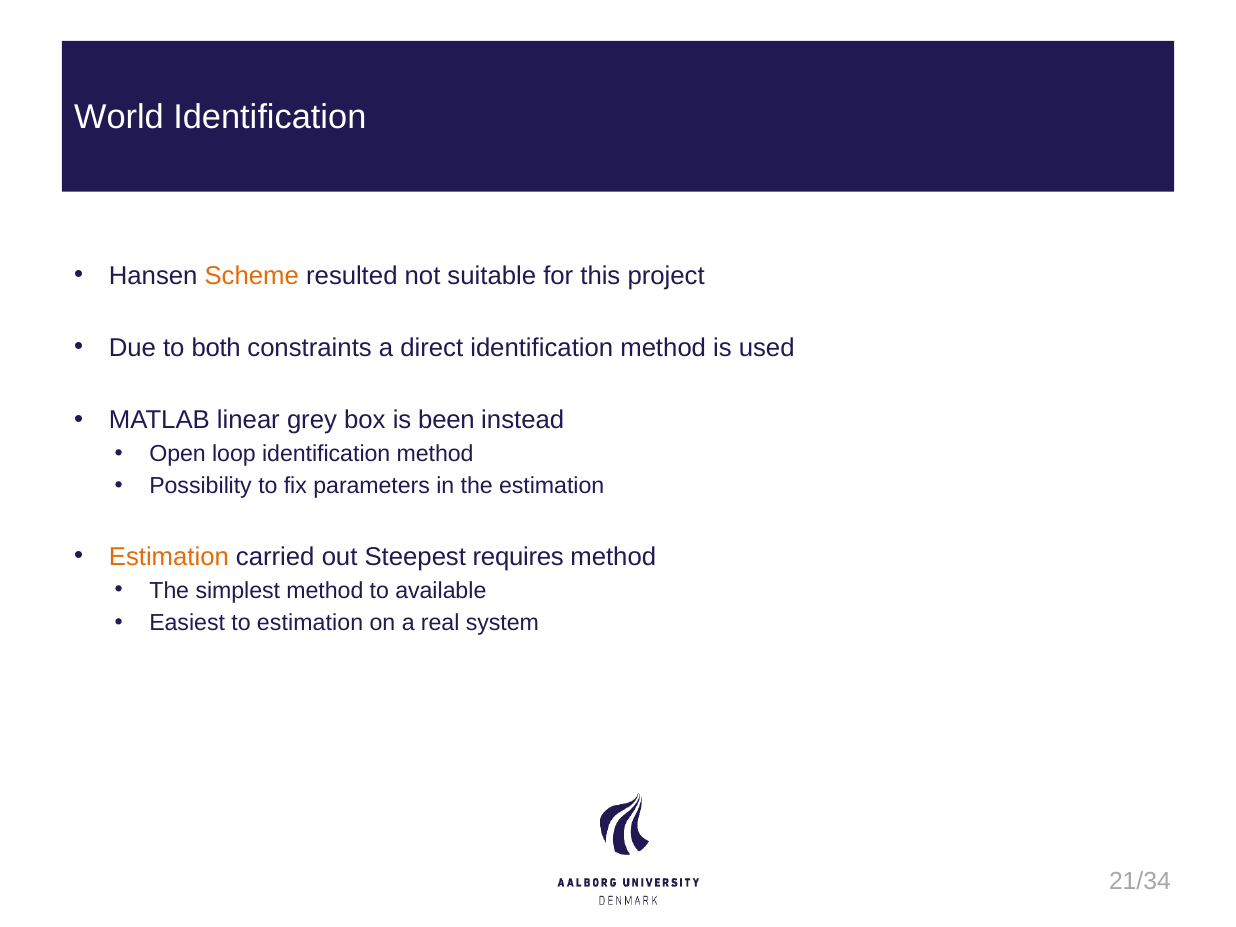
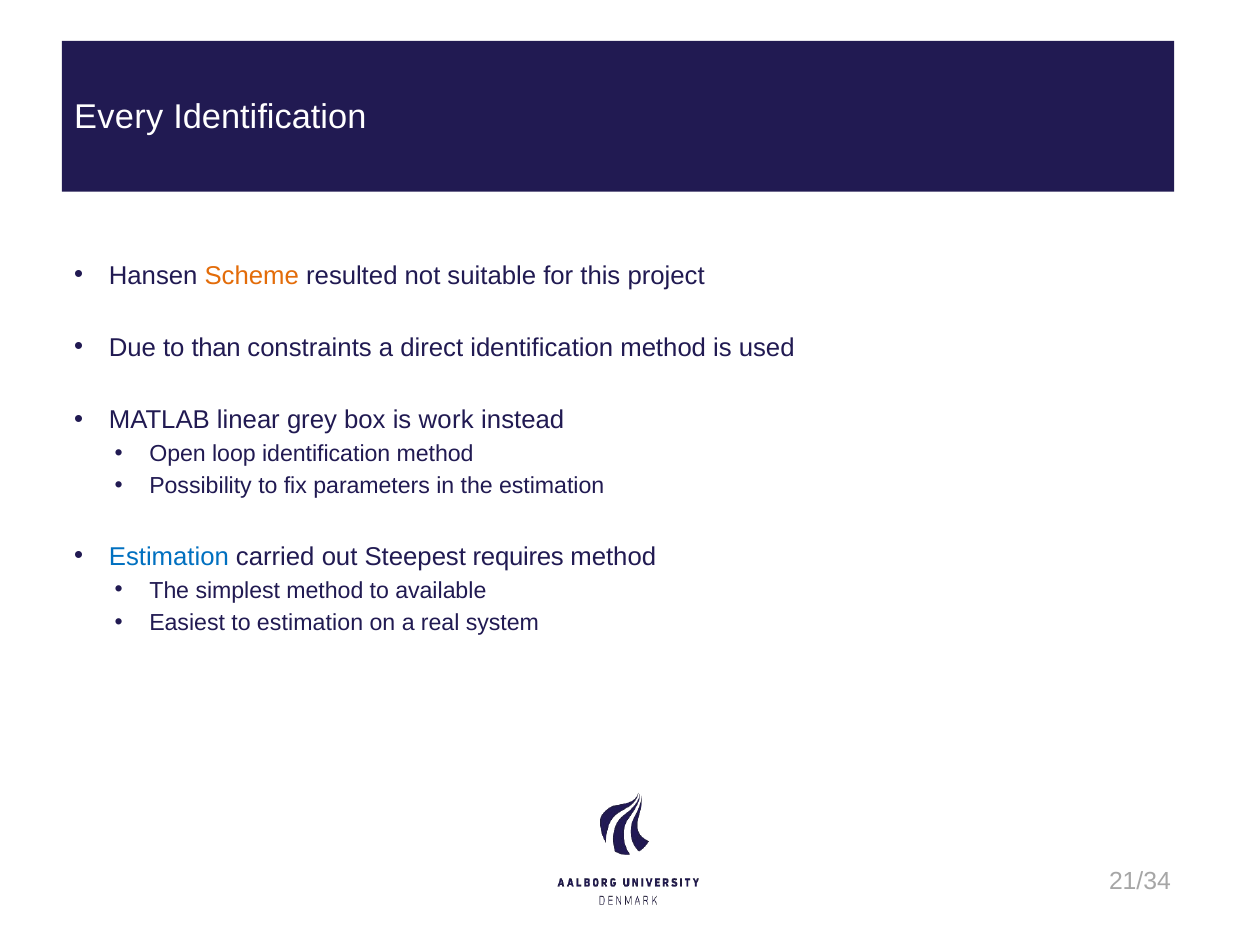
World: World -> Every (119, 117)
both: both -> than (216, 348)
been: been -> work (446, 420)
Estimation colour: orange -> blue (169, 557)
